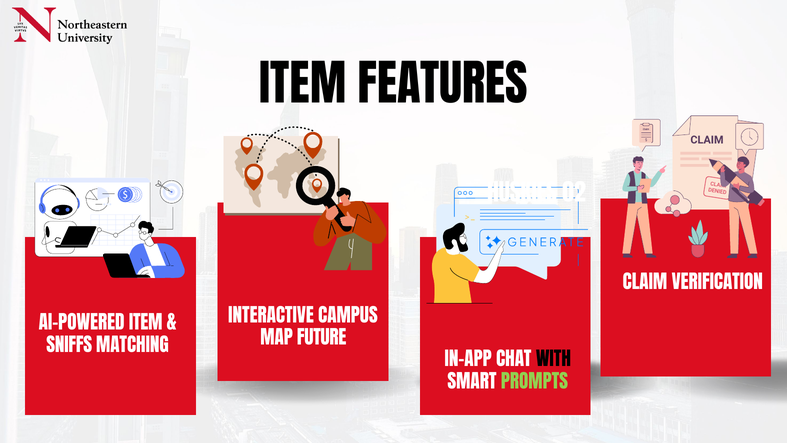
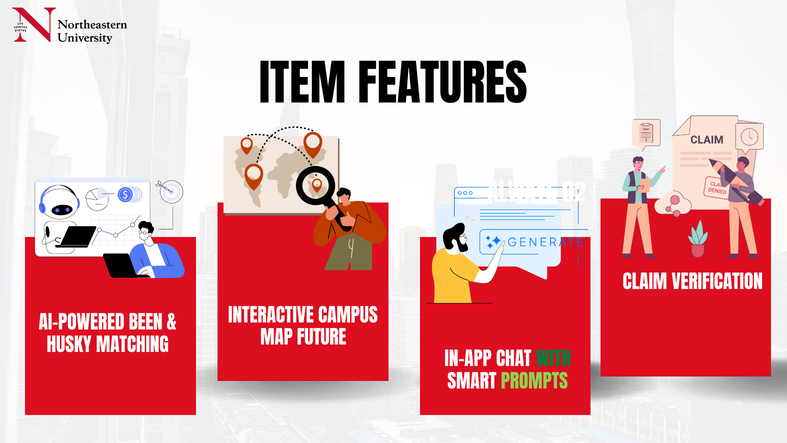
HUSKIES: HUSKIES -> ALWAYS (522, 194)
AI-POWERED ITEM: ITEM -> BEEN (146, 323)
SNIFFS: SNIFFS -> HUSKY (69, 346)
WITH colour: black -> green (553, 360)
